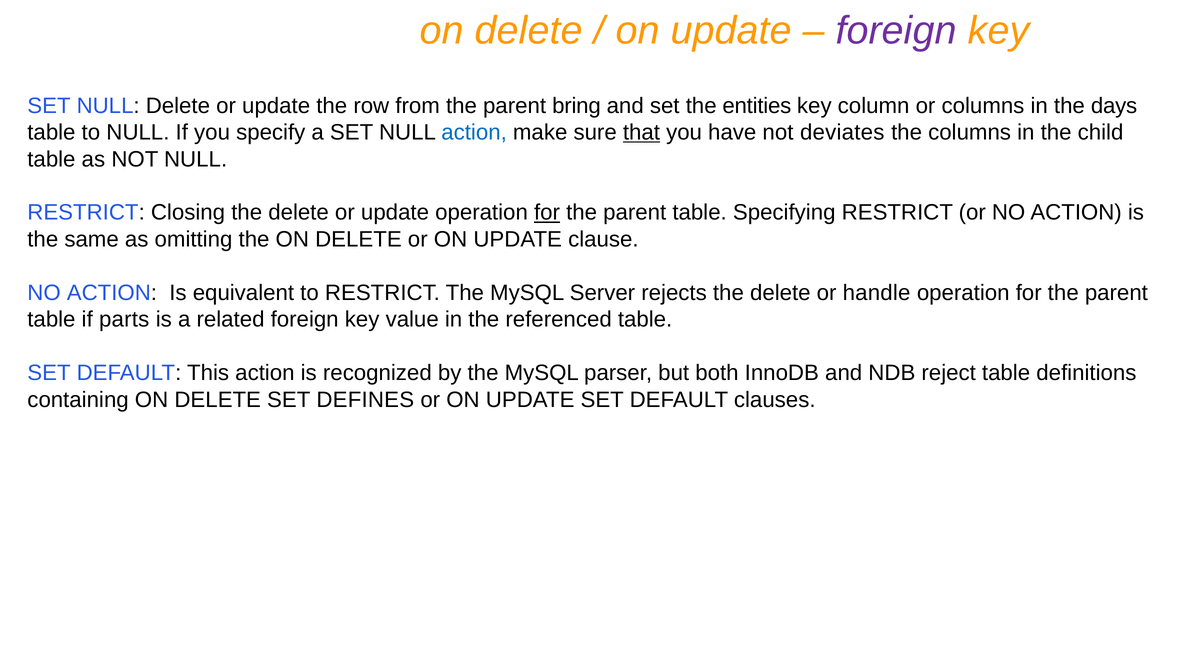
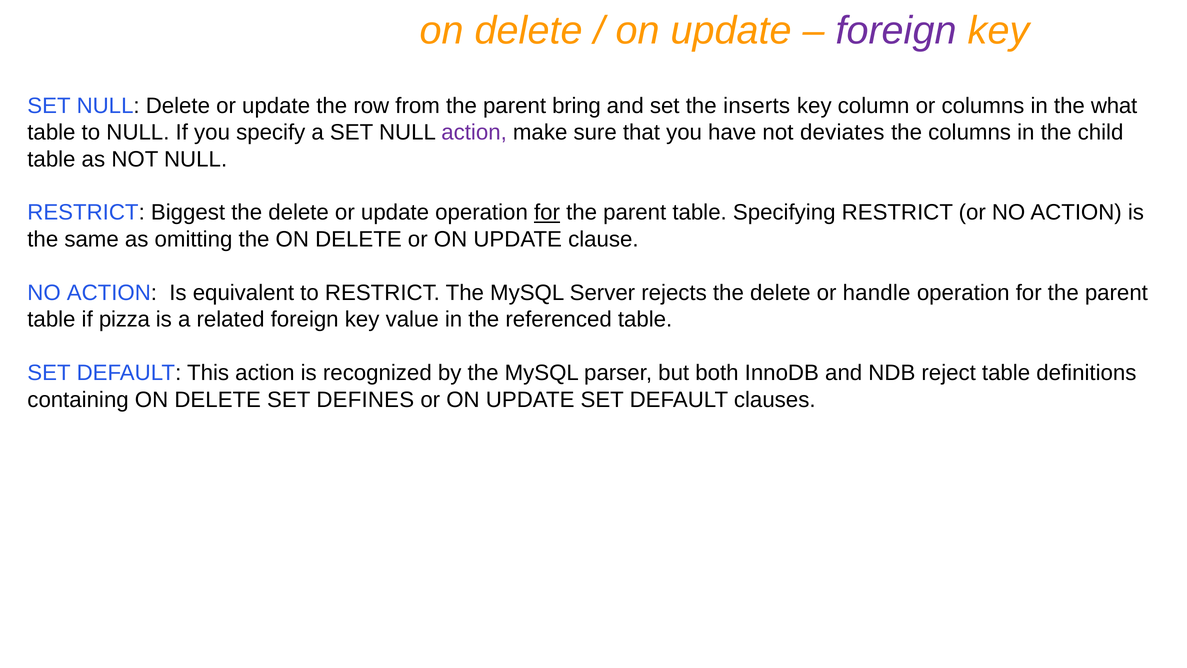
entities: entities -> inserts (757, 106)
days: days -> what (1114, 106)
action colour: blue -> purple (474, 132)
that underline: present -> none (641, 132)
Closing: Closing -> Biggest (188, 213)
parts: parts -> pizza (124, 319)
